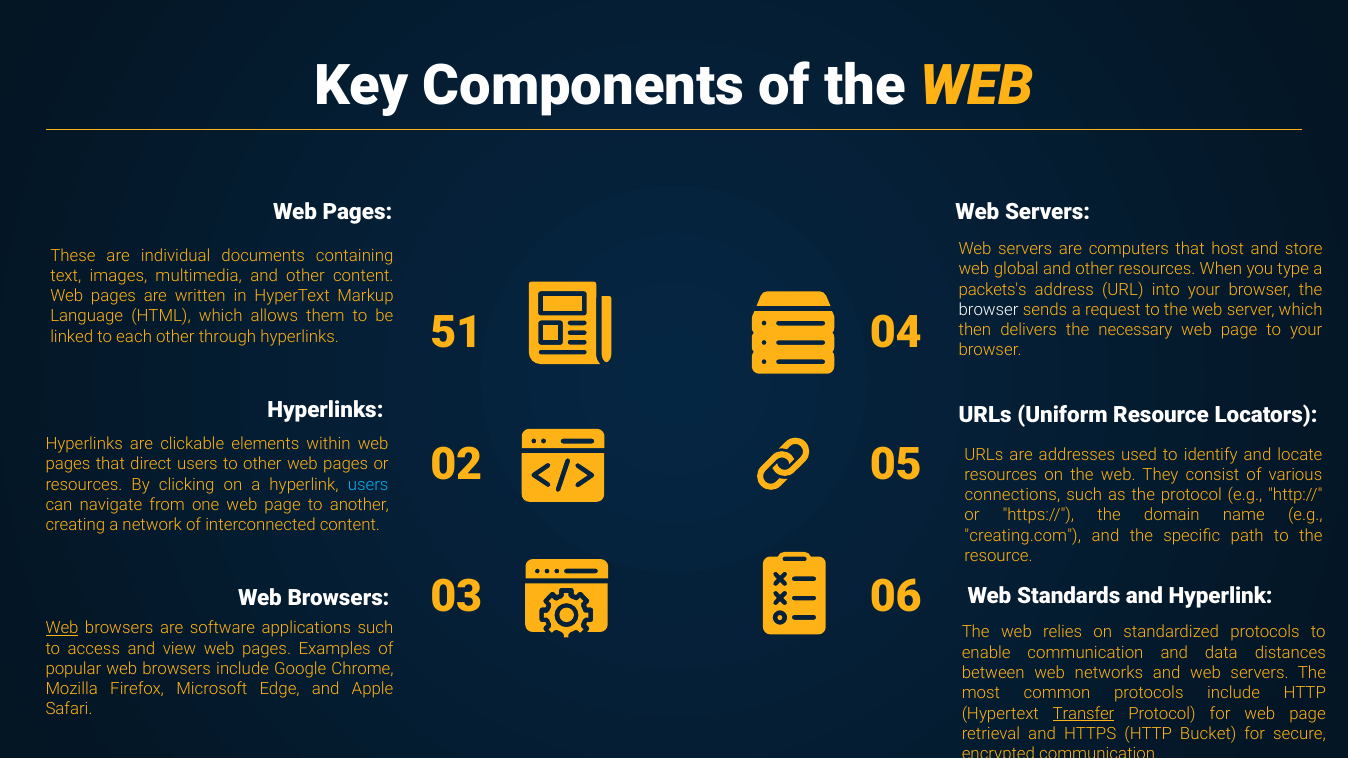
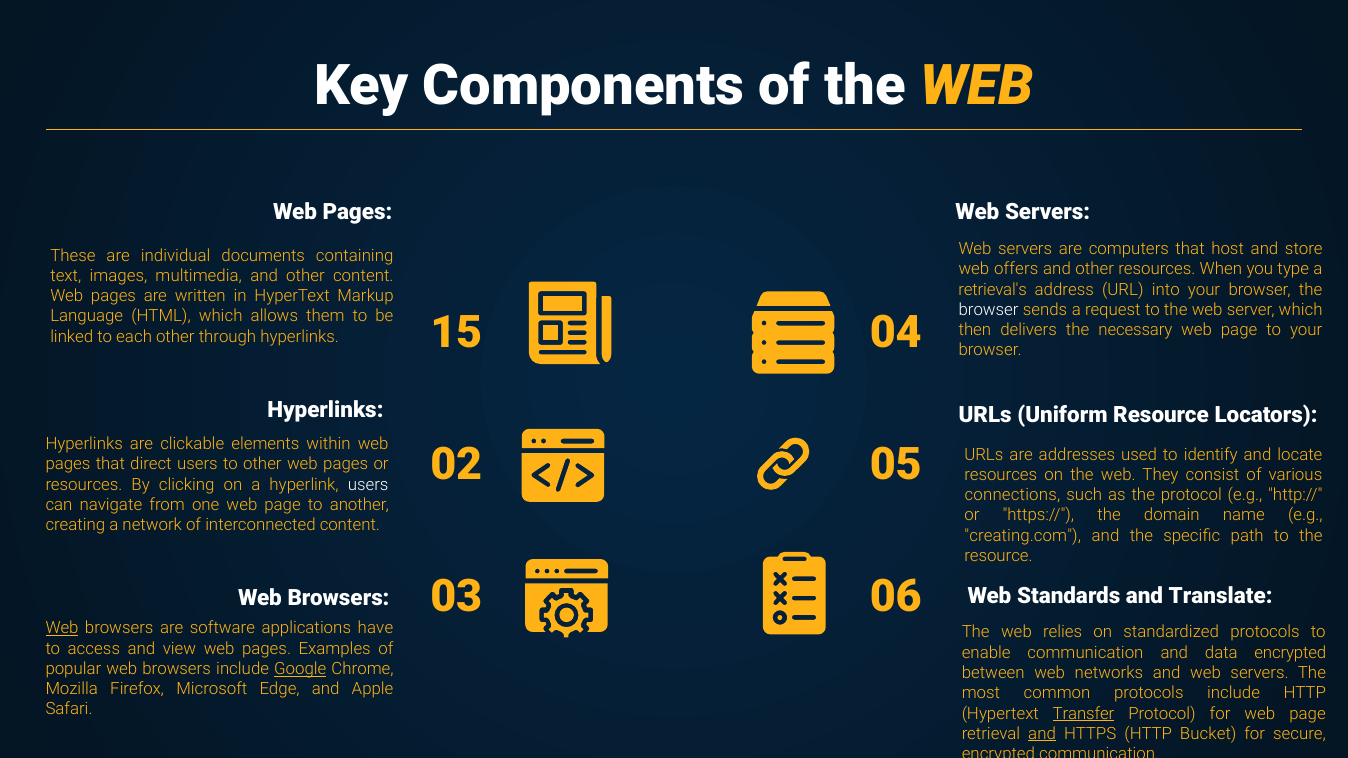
global: global -> offers (1016, 269)
packets's: packets's -> retrieval's (993, 290)
51: 51 -> 15 (456, 332)
users colour: light blue -> white (368, 485)
and Hyperlink: Hyperlink -> Translate (1221, 596)
applications such: such -> have (375, 628)
data distances: distances -> encrypted (1290, 653)
Google underline: none -> present (300, 669)
and underline: none -> present (1042, 734)
